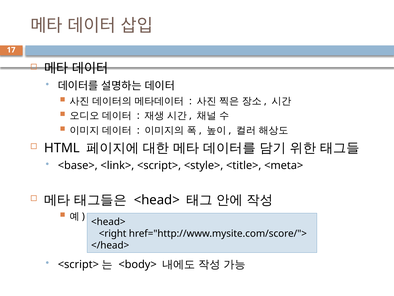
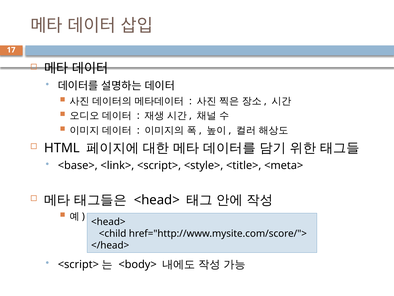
<right: <right -> <child (113, 233)
